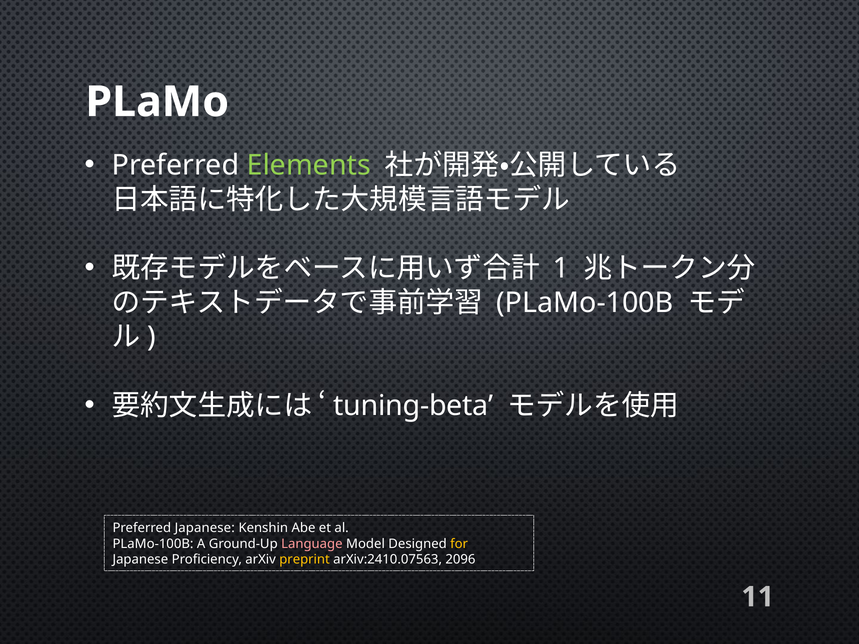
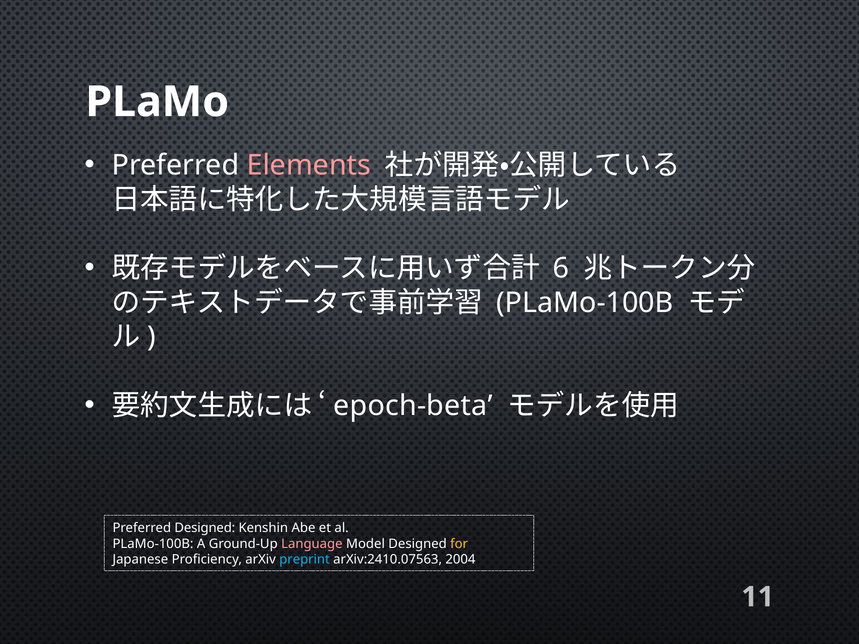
Elements colour: light green -> pink (309, 165)
1: 1 -> 6 (561, 268)
tuning-beta: tuning-beta -> epoch-beta (413, 406)
Preferred Japanese: Japanese -> Designed (205, 528)
preprint colour: yellow -> light blue (305, 560)
2096: 2096 -> 2004 (460, 560)
